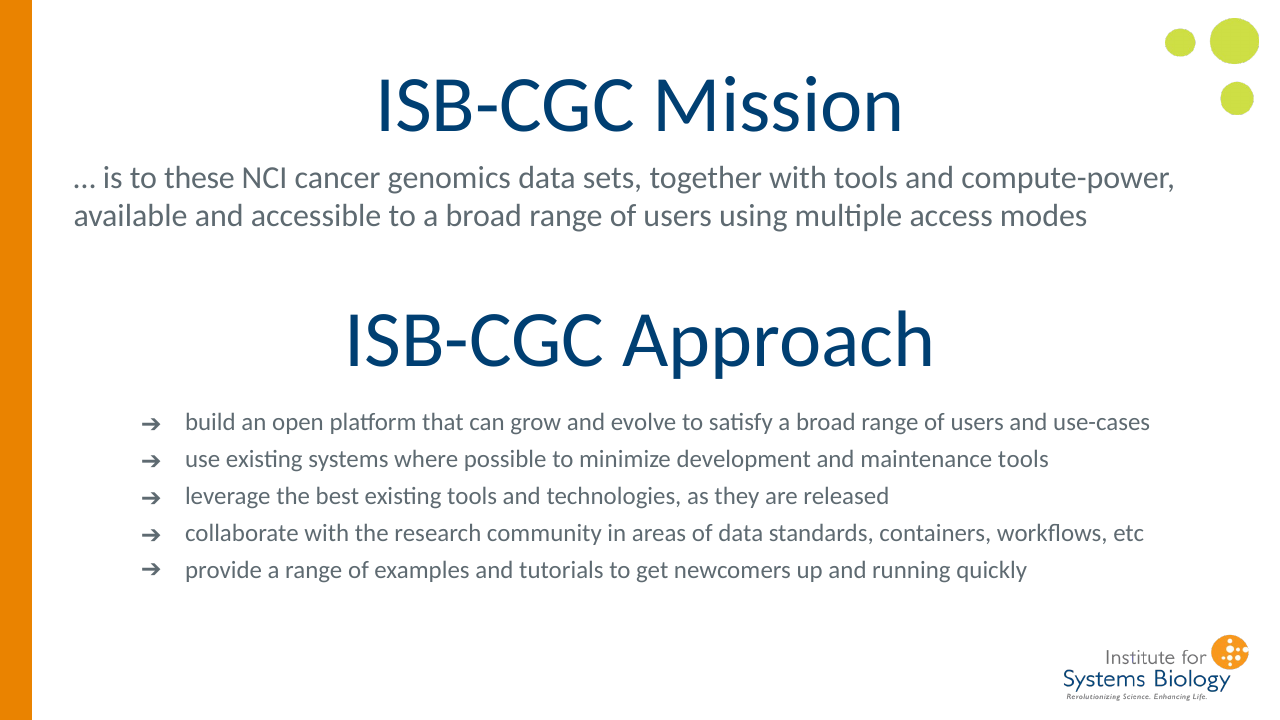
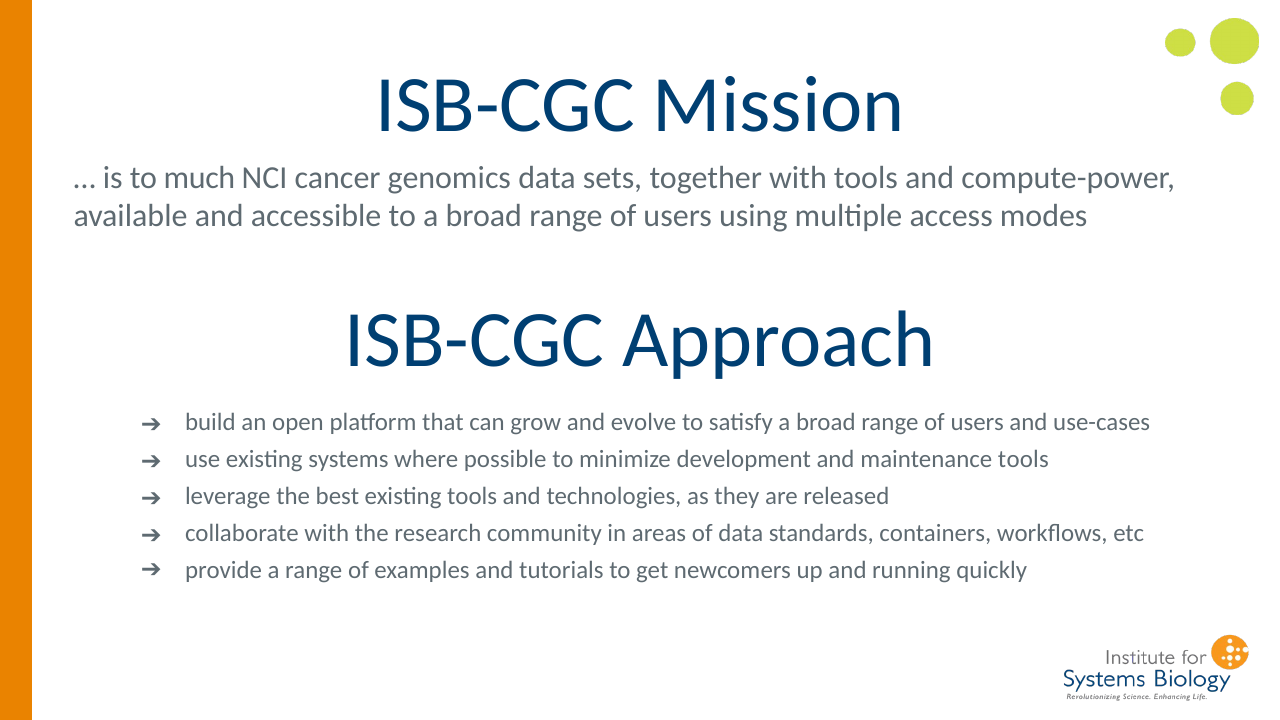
these: these -> much (199, 177)
